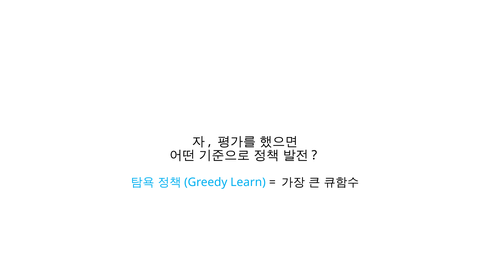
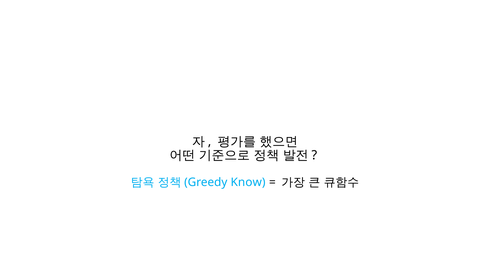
Learn: Learn -> Know (248, 182)
